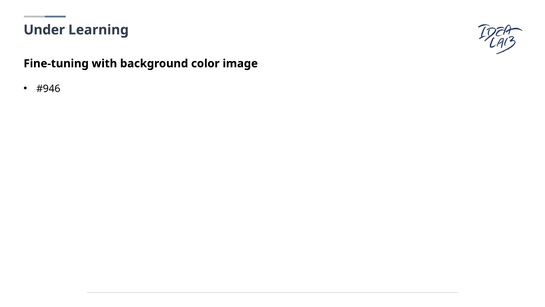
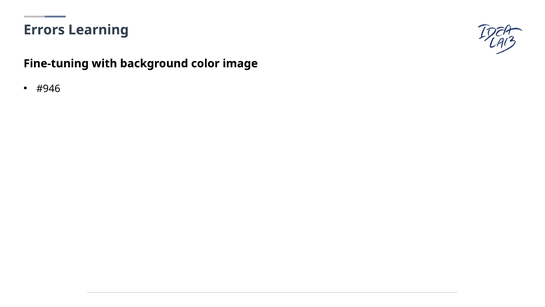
Under: Under -> Errors (44, 30)
